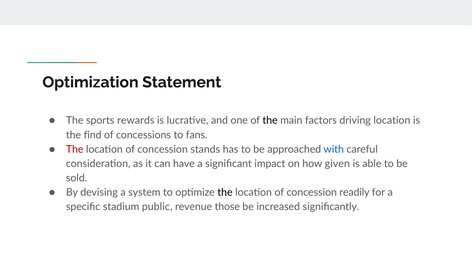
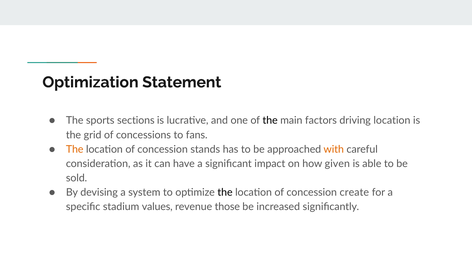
rewards: rewards -> sections (136, 121)
find: find -> grid (93, 135)
The colour: red -> orange (75, 150)
with colour: blue -> orange (334, 150)
readily: readily -> create (354, 193)
public: public -> values (157, 207)
